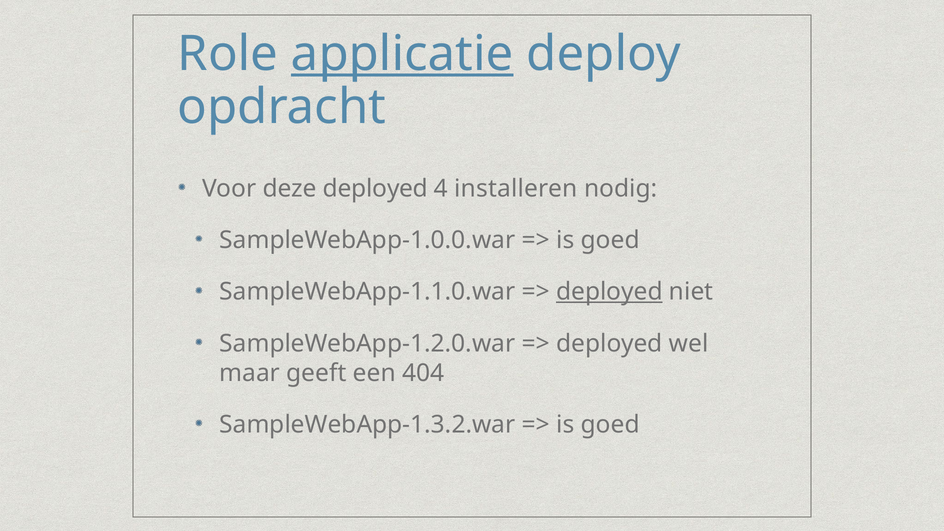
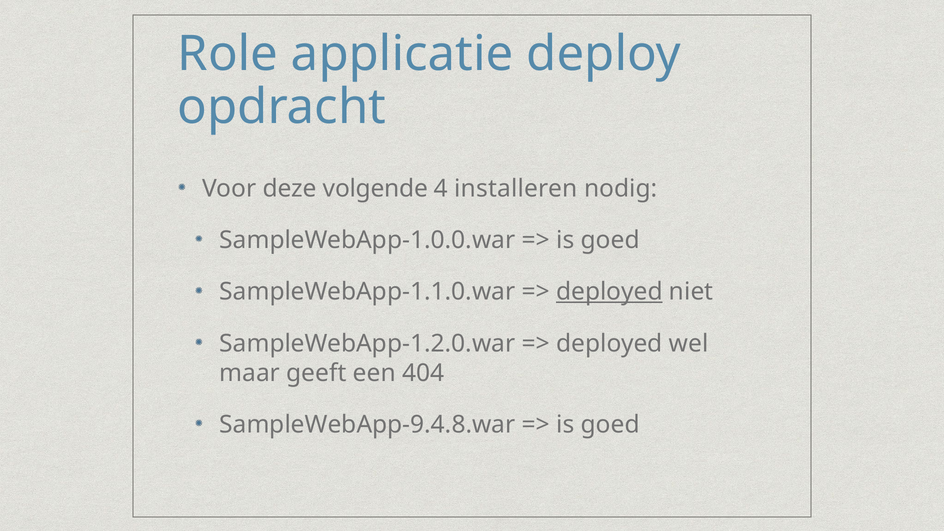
applicatie underline: present -> none (402, 54)
deze deployed: deployed -> volgende (376, 189)
SampleWebApp-1.3.2.war: SampleWebApp-1.3.2.war -> SampleWebApp-9.4.8.war (367, 425)
